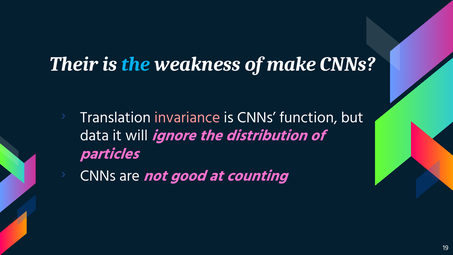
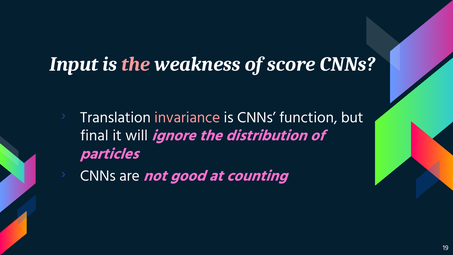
Their: Their -> Input (74, 64)
the colour: light blue -> pink (136, 64)
make: make -> score (291, 64)
data: data -> final (94, 136)
